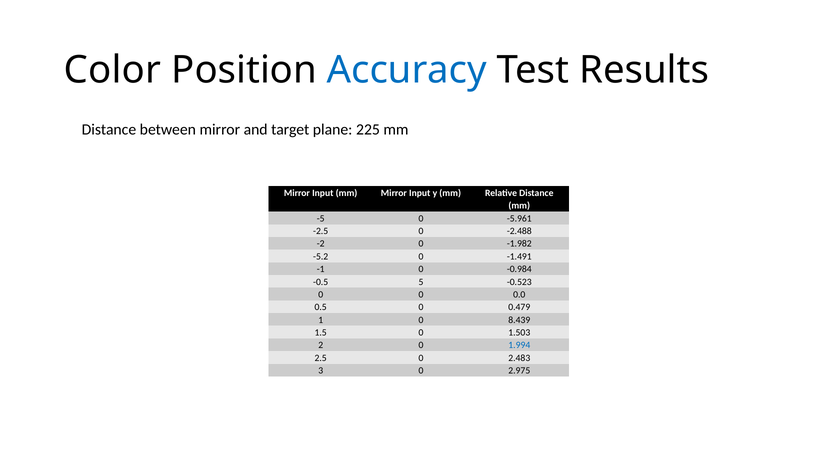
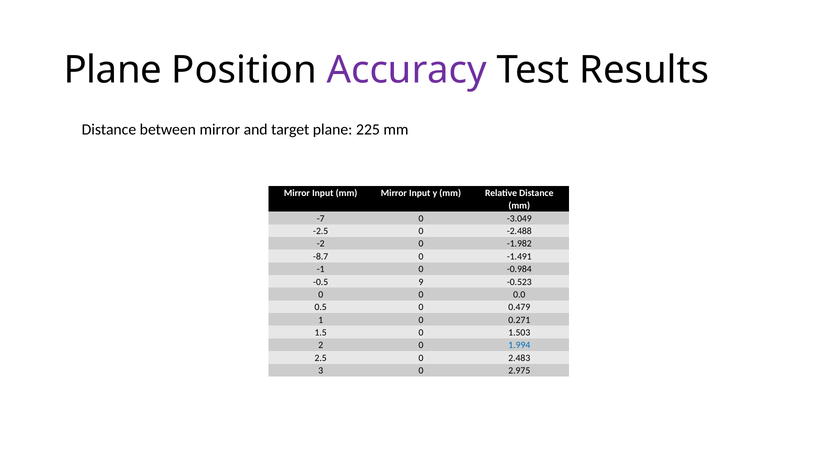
Color: Color -> Plane (113, 70)
Accuracy colour: blue -> purple (407, 70)
-5: -5 -> -7 (321, 219)
-5.961: -5.961 -> -3.049 (519, 219)
-5.2: -5.2 -> -8.7 (321, 257)
5: 5 -> 9 (421, 282)
8.439: 8.439 -> 0.271 (519, 320)
